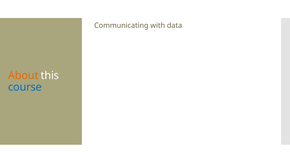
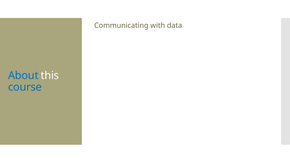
About colour: orange -> blue (23, 76)
